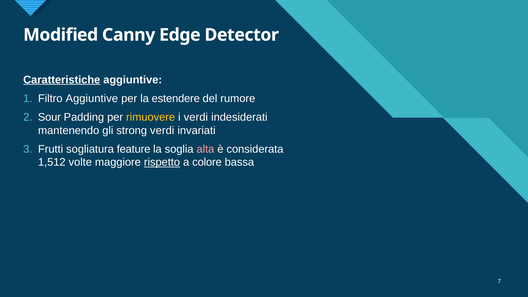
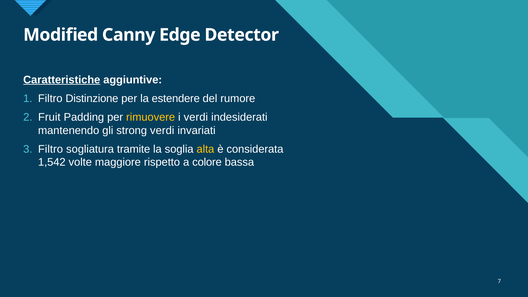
Filtro Aggiuntive: Aggiuntive -> Distinzione (92, 98)
Sour: Sour -> Fruit (49, 117)
Frutti: Frutti -> Filtro (51, 149)
feature: feature -> tramite (134, 149)
alta colour: pink -> yellow (205, 149)
1,512: 1,512 -> 1,542 (52, 162)
rispetto underline: present -> none (162, 162)
